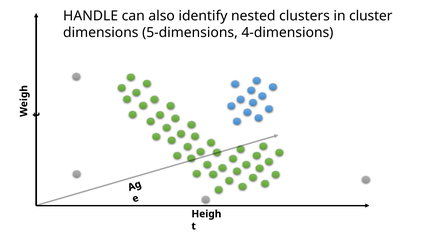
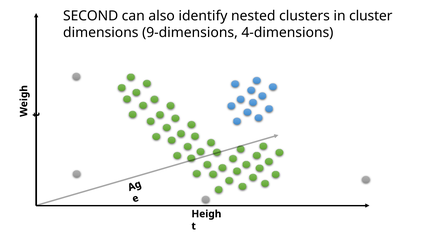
HANDLE: HANDLE -> SECOND (91, 16)
5-dimensions: 5-dimensions -> 9-dimensions (190, 32)
